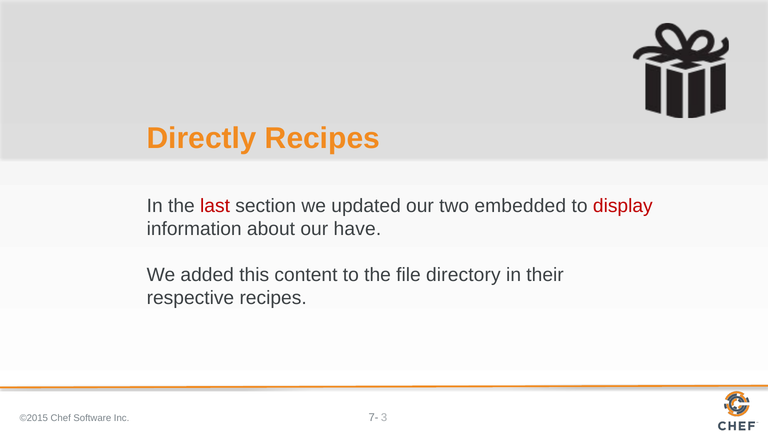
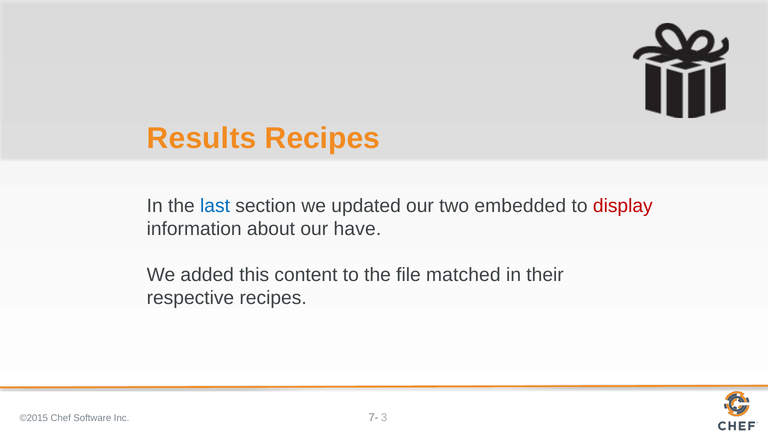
Directly: Directly -> Results (202, 138)
last colour: red -> blue (215, 206)
directory: directory -> matched (463, 275)
